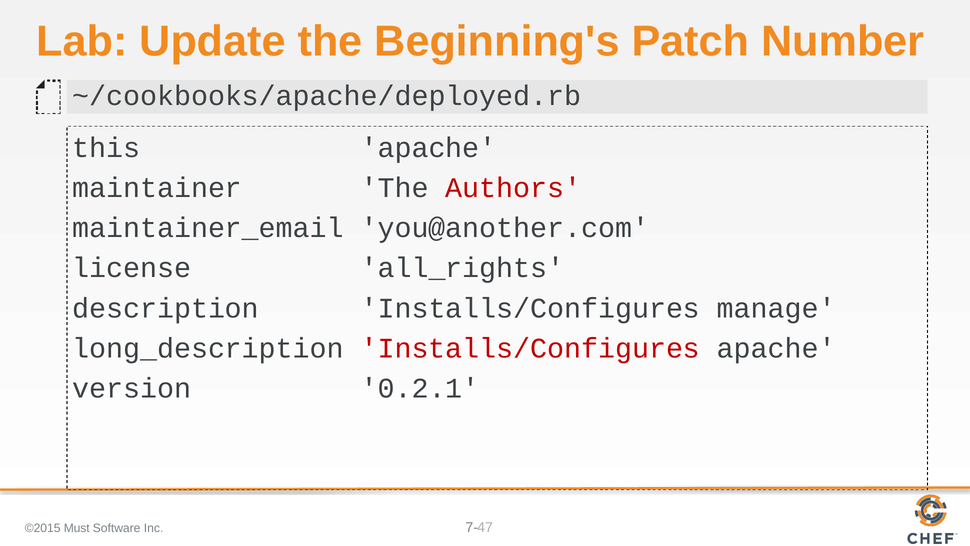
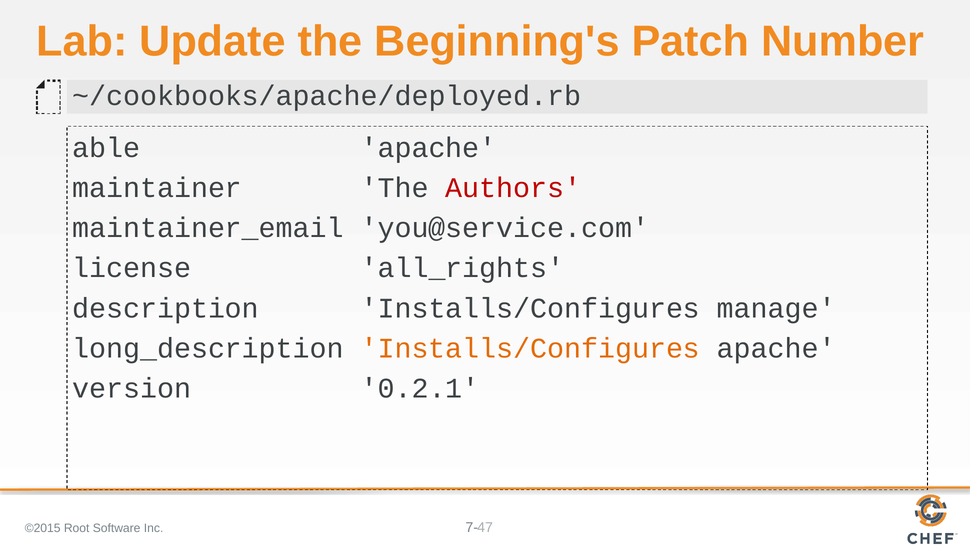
this: this -> able (106, 148)
you@another.com: you@another.com -> you@service.com (505, 228)
Installs/Configures colour: red -> orange (530, 348)
Must: Must -> Root (77, 528)
